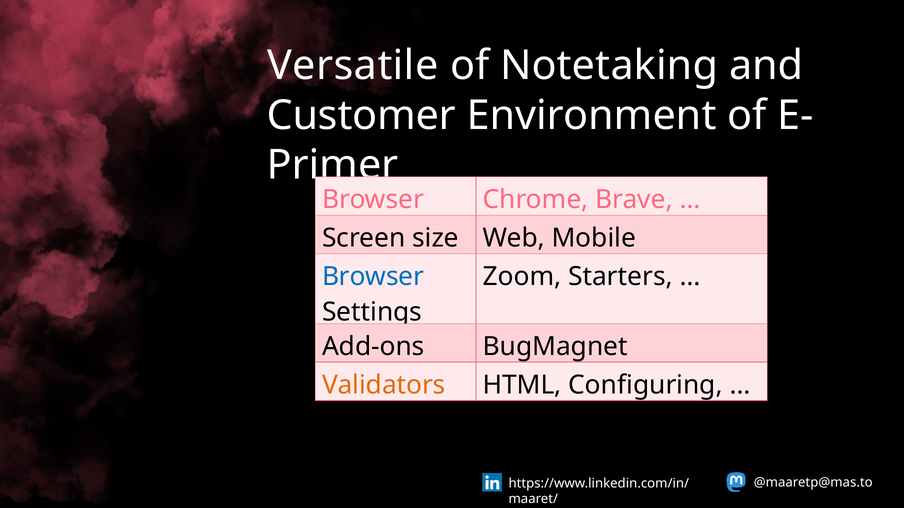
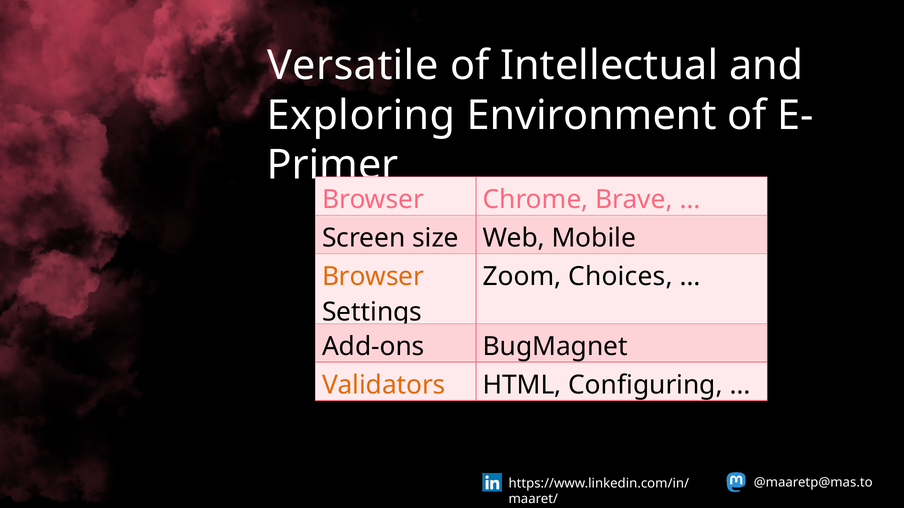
Notetaking: Notetaking -> Intellectual (609, 66)
Customer: Customer -> Exploring (361, 116)
Browser colour: blue -> orange (373, 277)
Starters: Starters -> Choices (620, 277)
